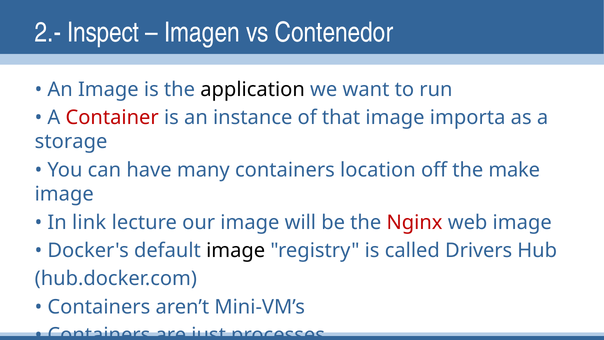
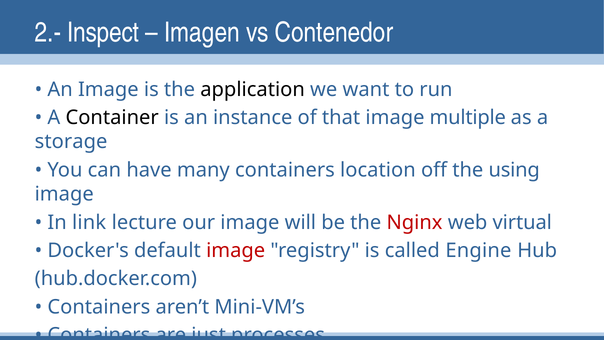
Container colour: red -> black (112, 117)
importa: importa -> multiple (468, 117)
make: make -> using (514, 170)
web image: image -> virtual (522, 222)
image colour: black -> red (236, 250)
Drivers: Drivers -> Engine (478, 250)
